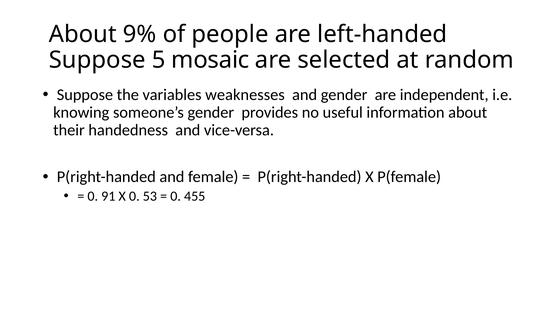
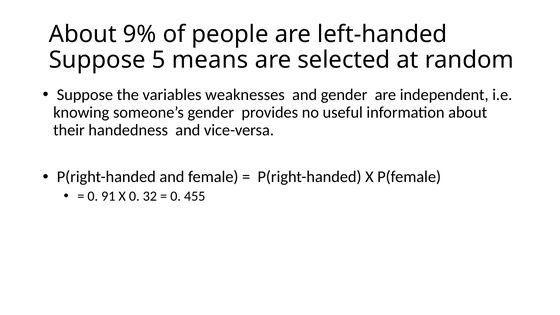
mosaic: mosaic -> means (210, 60)
53: 53 -> 32 (150, 196)
